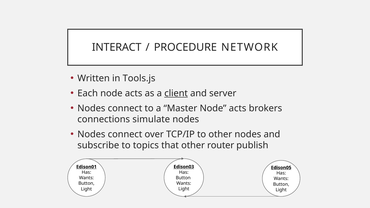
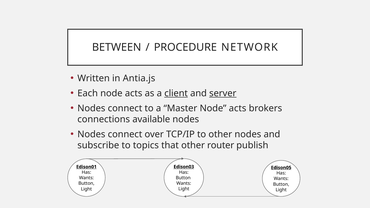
INTERACT: INTERACT -> BETWEEN (117, 47)
Tools.js: Tools.js -> Antia.js (139, 78)
server underline: none -> present (223, 93)
simulate: simulate -> available (151, 119)
